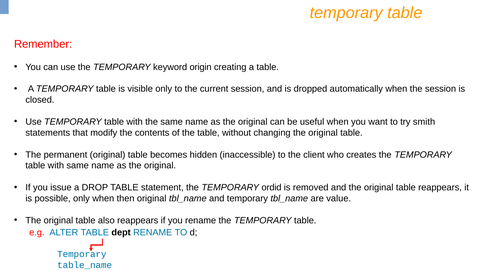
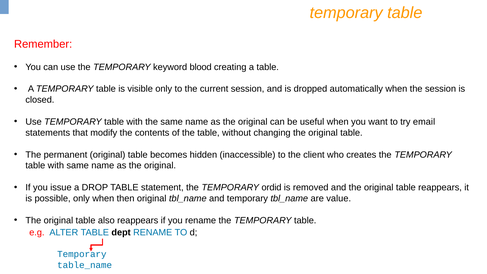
origin: origin -> blood (201, 67)
smith: smith -> email (424, 122)
